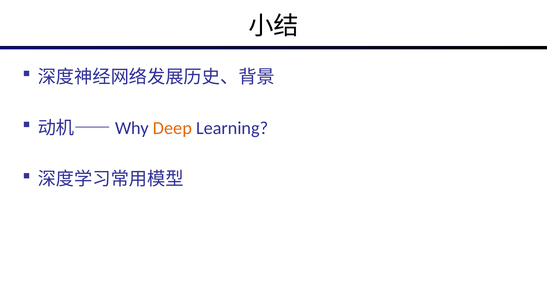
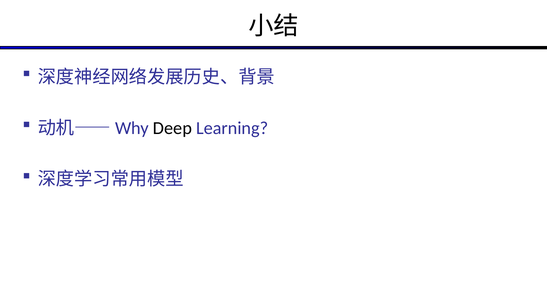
Deep colour: orange -> black (172, 128)
